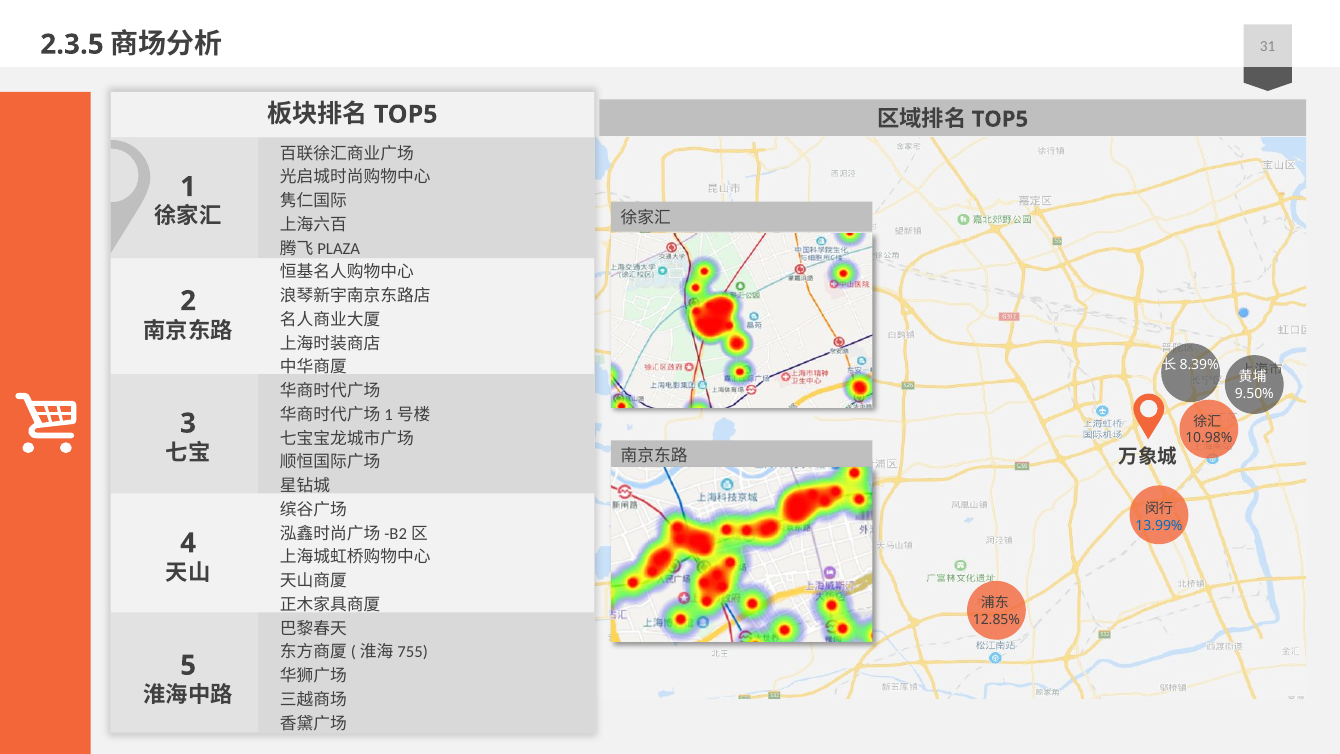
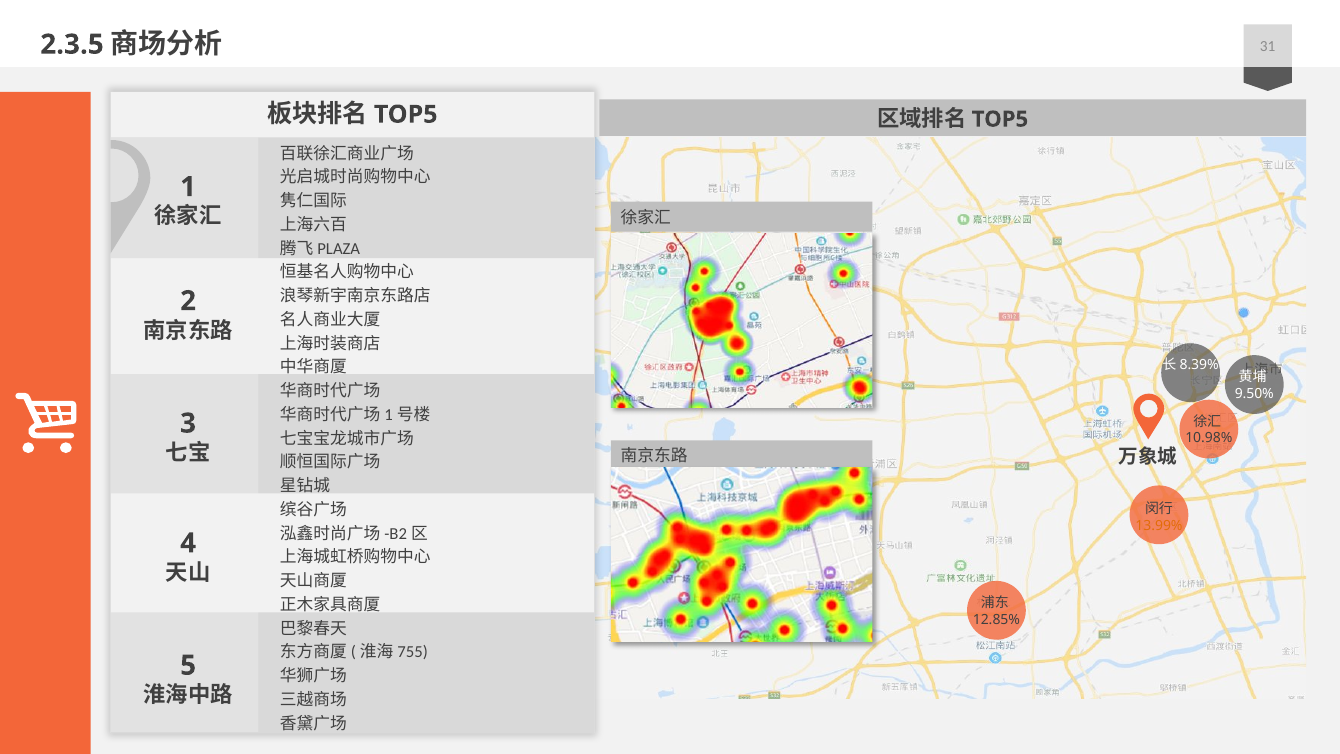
13.99% colour: blue -> orange (1159, 525)
